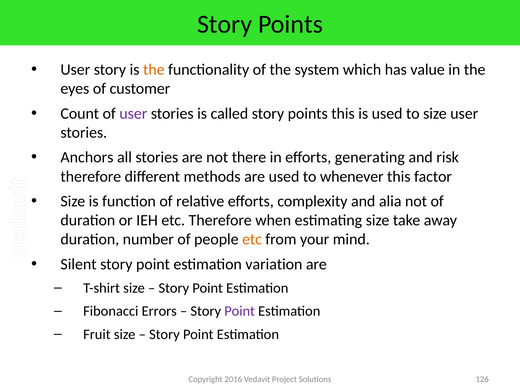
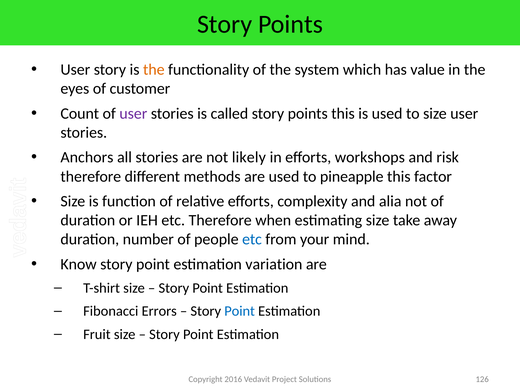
there: there -> likely (249, 157)
generating: generating -> workshops (370, 157)
whenever: whenever -> pineapple (352, 176)
etc colour: orange -> blue (252, 239)
Silent: Silent -> Know (79, 264)
Point colour: purple -> blue (240, 311)
